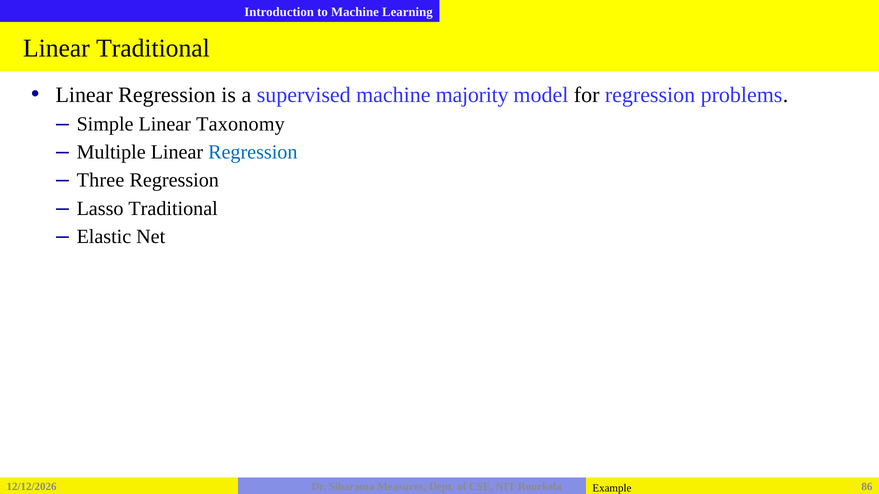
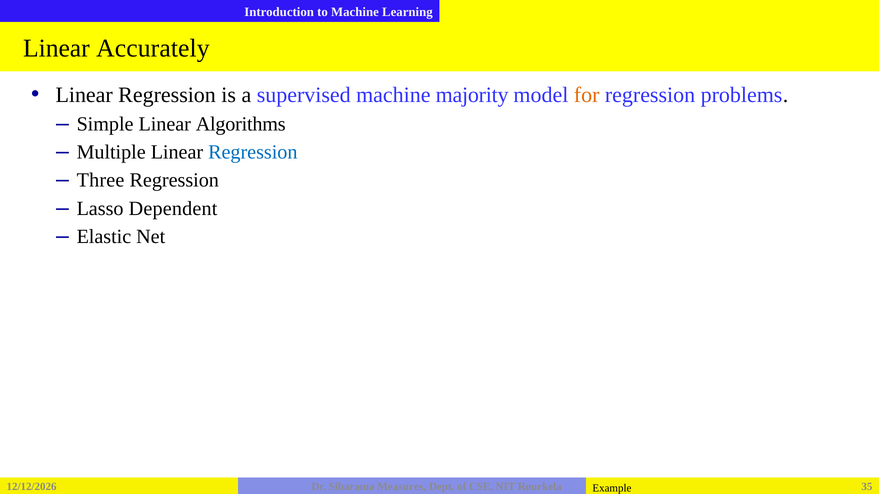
Linear Traditional: Traditional -> Accurately (153, 48)
for colour: black -> orange (587, 95)
Taxonomy: Taxonomy -> Algorithms (241, 124)
Lasso Traditional: Traditional -> Dependent (173, 209)
86: 86 -> 35 (867, 487)
